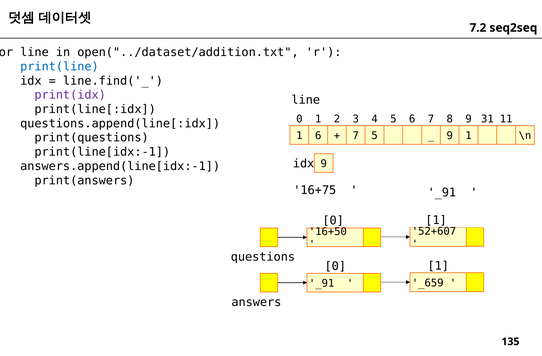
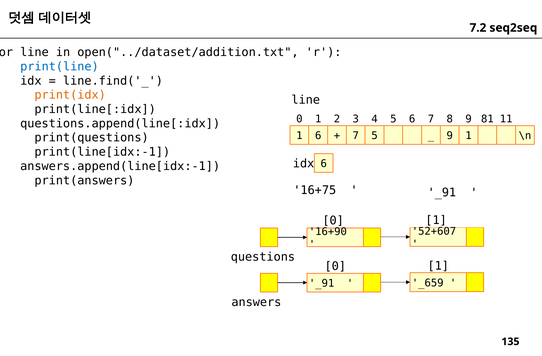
print(idx colour: purple -> orange (70, 95)
31: 31 -> 81 (487, 119)
idx 9: 9 -> 6 (324, 164)
16+50: 16+50 -> 16+90 (328, 232)
